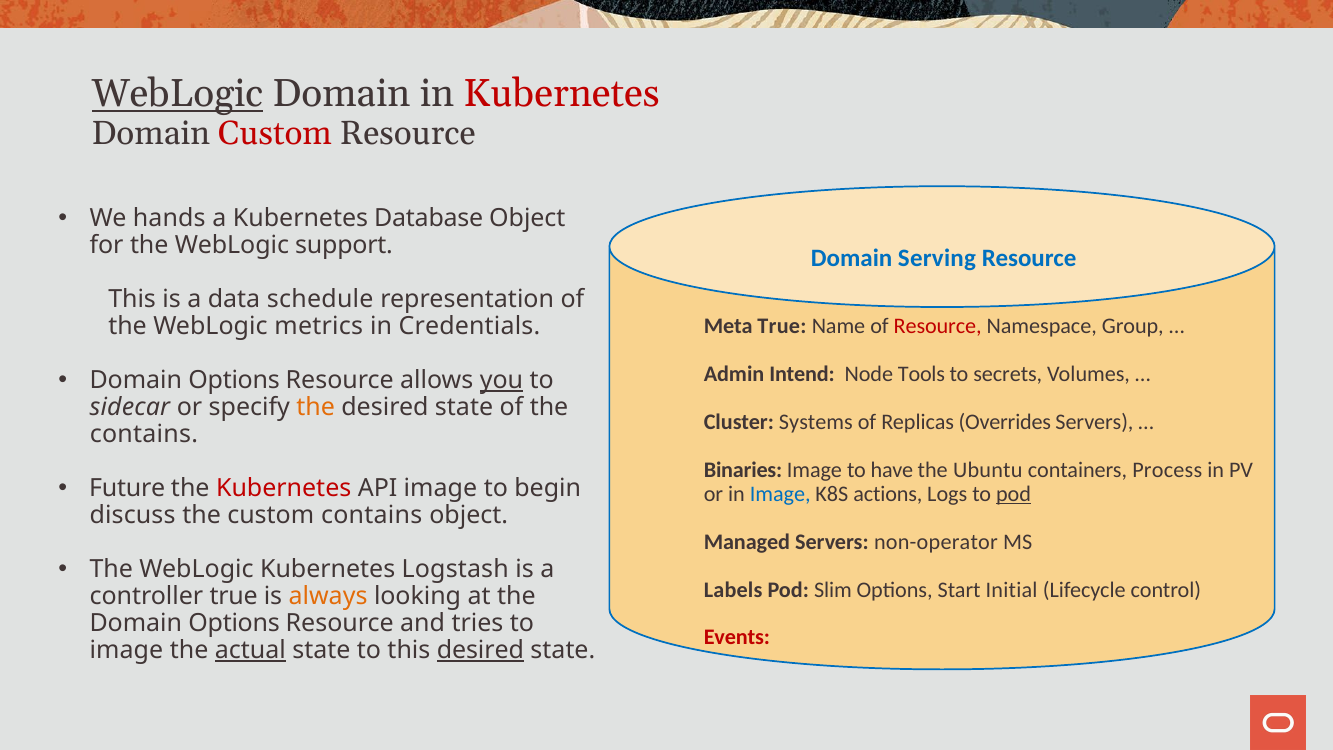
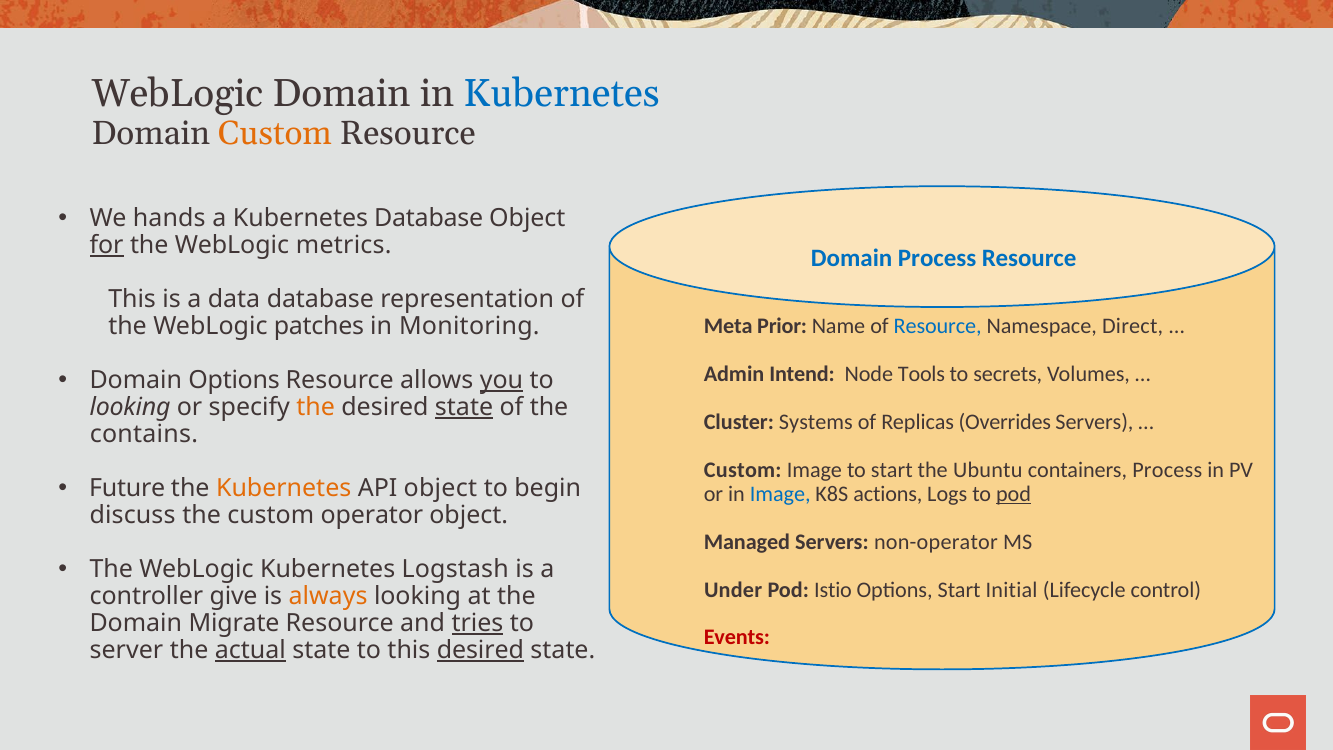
WebLogic underline: present -> none (177, 94)
Kubernetes colour: red -> blue (562, 94)
Custom colour: red -> orange (275, 133)
for underline: none -> present (107, 245)
support: support -> metrics (344, 245)
Domain Serving: Serving -> Process (937, 258)
data schedule: schedule -> database (320, 299)
Meta True: True -> Prior (782, 326)
Resource colour: red -> blue (938, 326)
Group: Group -> Direct (1133, 326)
metrics: metrics -> patches (319, 326)
Credentials: Credentials -> Monitoring (469, 326)
sidecar: sidecar -> looking (130, 407)
state underline: none -> present (464, 407)
Binaries: Binaries -> Custom (743, 470)
to have: have -> start (892, 470)
Kubernetes colour: red -> orange (284, 488)
API image: image -> object (440, 488)
custom contains: contains -> operator (372, 515)
Labels: Labels -> Under (733, 590)
Slim: Slim -> Istio (833, 590)
controller true: true -> give (234, 596)
Options: Options -> Migrate (234, 623)
tries underline: none -> present (477, 623)
image: image -> server (126, 650)
